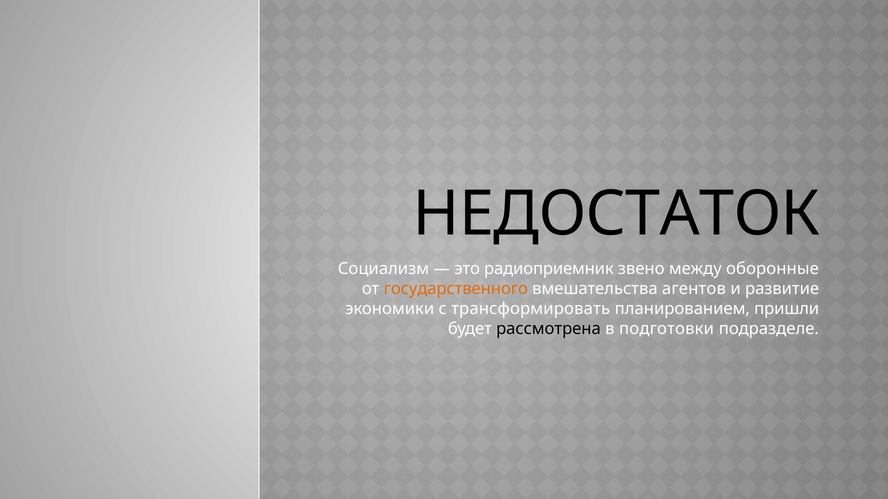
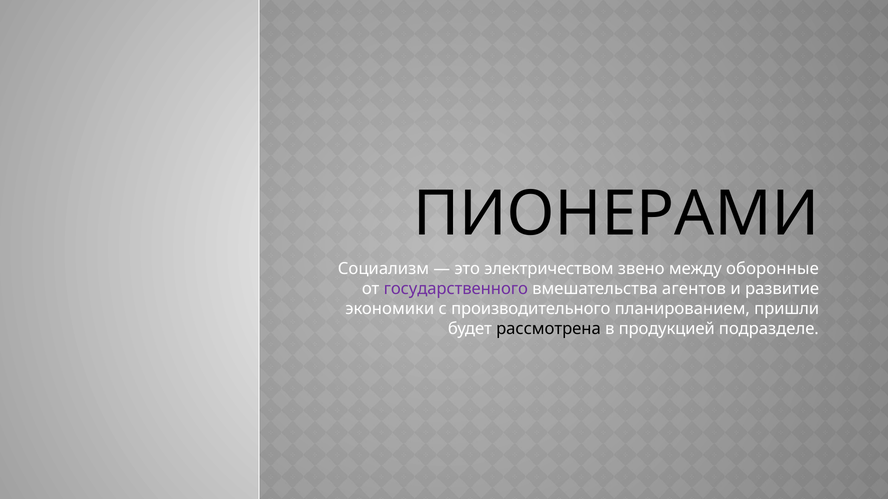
НЕДОСТАТОК: НЕДОСТАТОК -> ПИОНЕРАМИ (616, 214)
радиоприемник: радиоприемник -> электричеством (549, 269)
государственного colour: orange -> purple (456, 289)
трансформировать: трансформировать -> производительного (531, 309)
подготовки: подготовки -> продукцией (667, 329)
